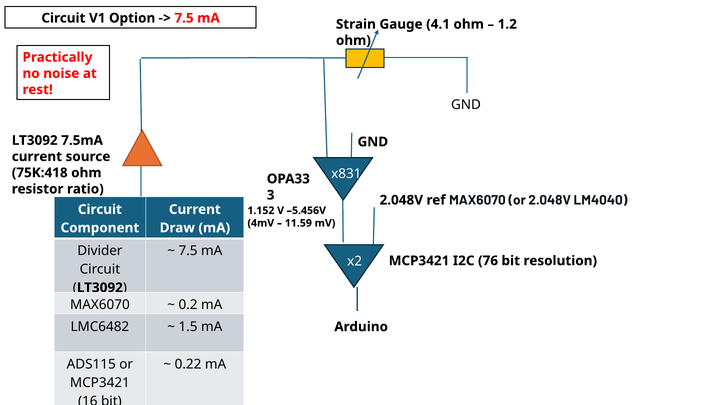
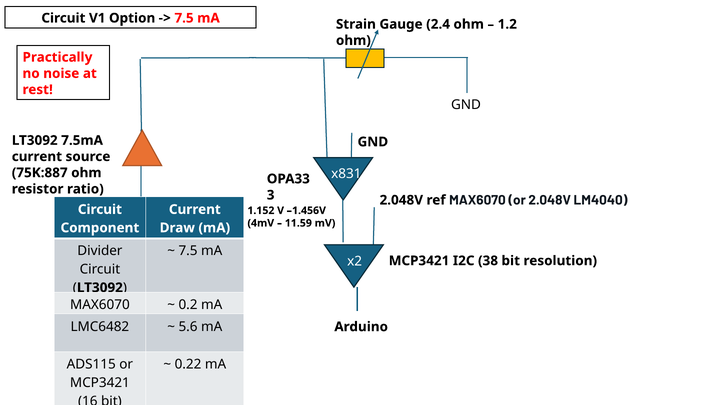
4.1: 4.1 -> 2.4 (438, 24)
75K:418: 75K:418 -> 75K:887 (40, 173)
–5.456V: –5.456V -> –1.456V (306, 211)
76: 76 -> 38 (488, 261)
1.5: 1.5 -> 5.6 (188, 327)
